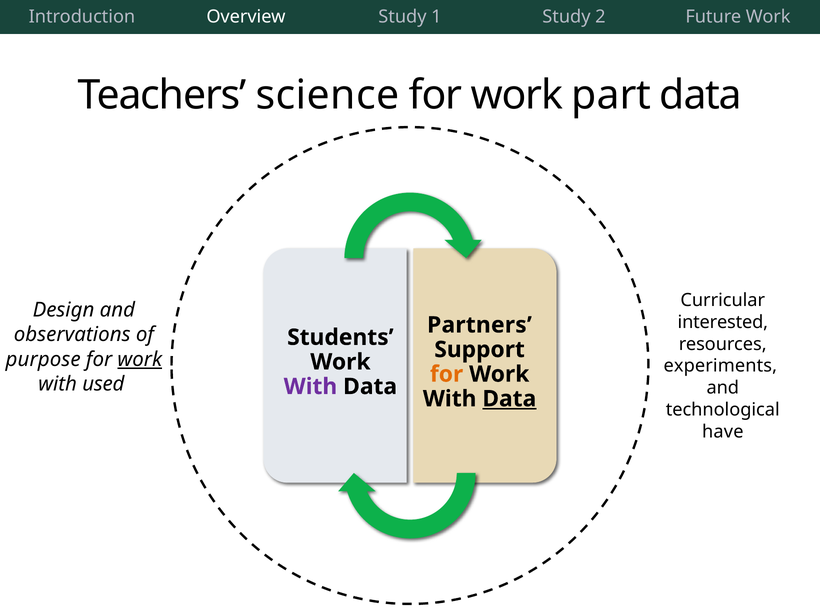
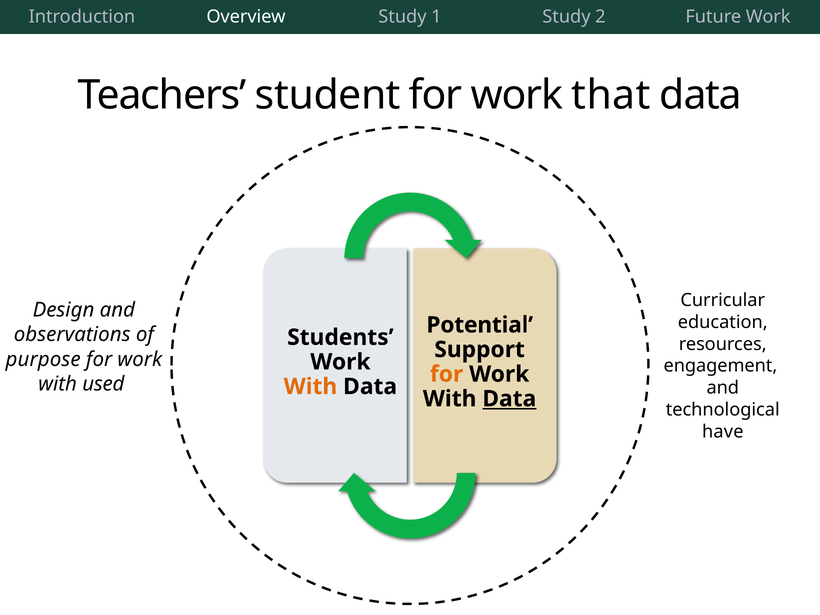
science: science -> student (328, 95)
part: part -> that (611, 95)
interested: interested -> education (723, 322)
Partners: Partners -> Potential (480, 325)
work underline: present -> none (140, 359)
experiments: experiments -> engagement (720, 366)
With colour: purple -> orange (310, 387)
